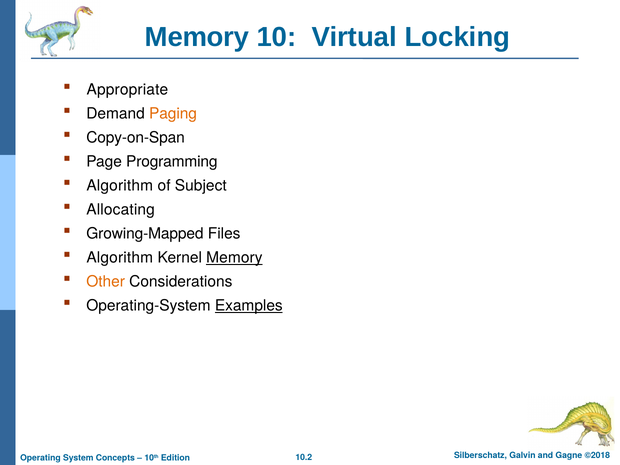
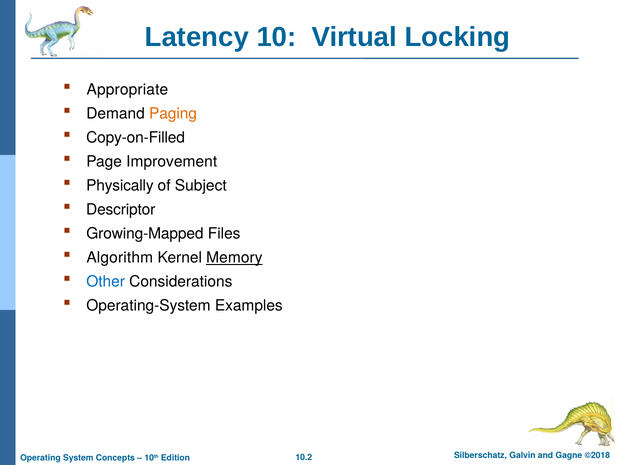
Memory: Memory -> Latency (197, 37)
Copy-on-Span: Copy-on-Span -> Copy-on-Filled (136, 138)
Programming: Programming -> Improvement (172, 162)
Algorithm: Algorithm -> Physically (120, 186)
Allocating: Allocating -> Descriptor (121, 210)
Other colour: orange -> blue (106, 282)
Examples underline: present -> none (249, 306)
